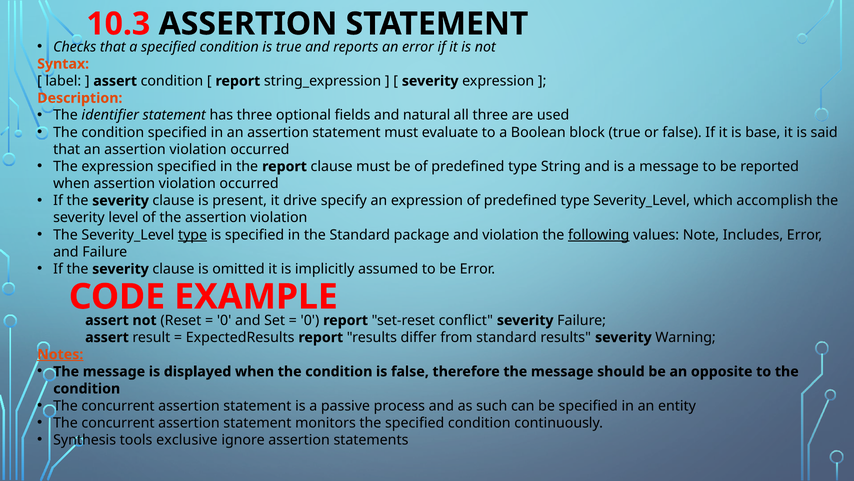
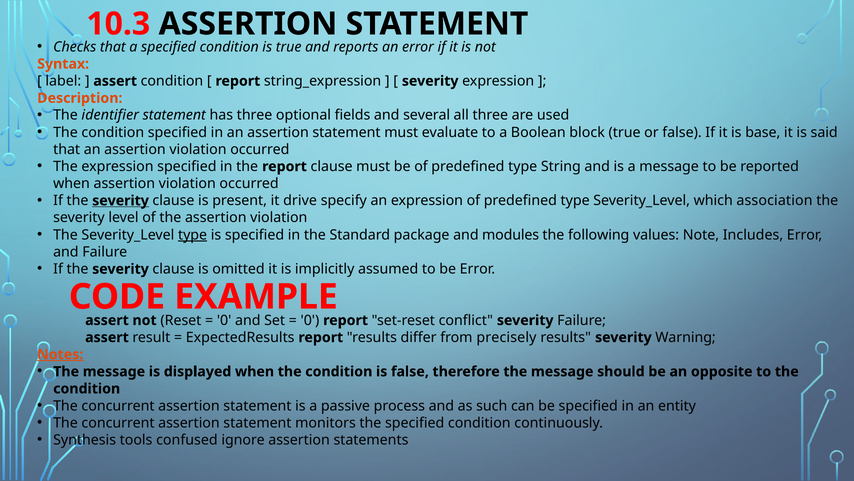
natural: natural -> several (427, 115)
severity underline: none -> present (121, 200)
accomplish: accomplish -> association (774, 200)
and violation: violation -> modules (511, 235)
following underline: present -> none (599, 235)
from standard: standard -> precisely (506, 337)
exclusive: exclusive -> confused (187, 439)
